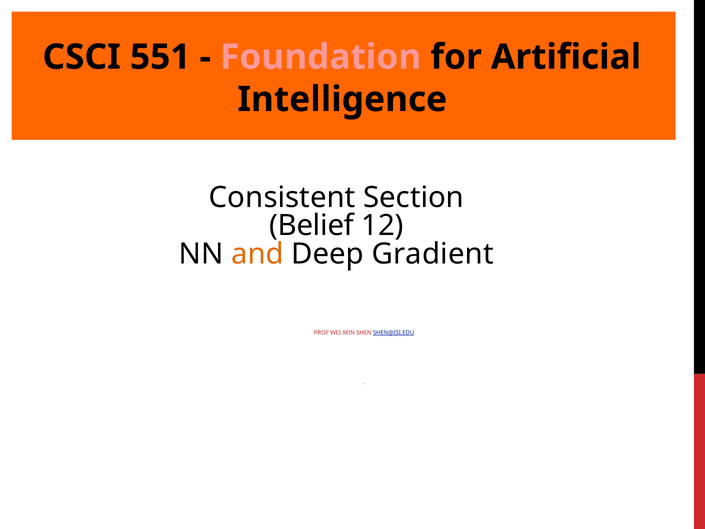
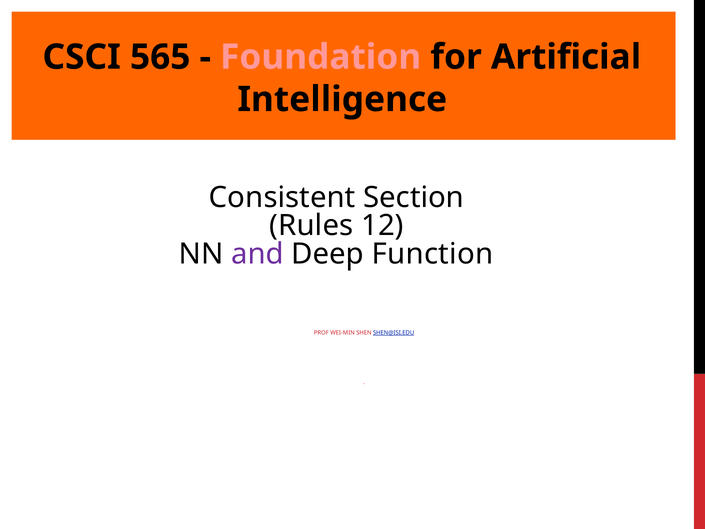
551: 551 -> 565 (160, 57)
Belief: Belief -> Rules (311, 226)
and colour: orange -> purple (257, 254)
Gradient: Gradient -> Function (433, 254)
